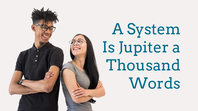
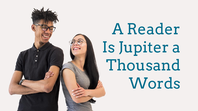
System: System -> Reader (154, 30)
